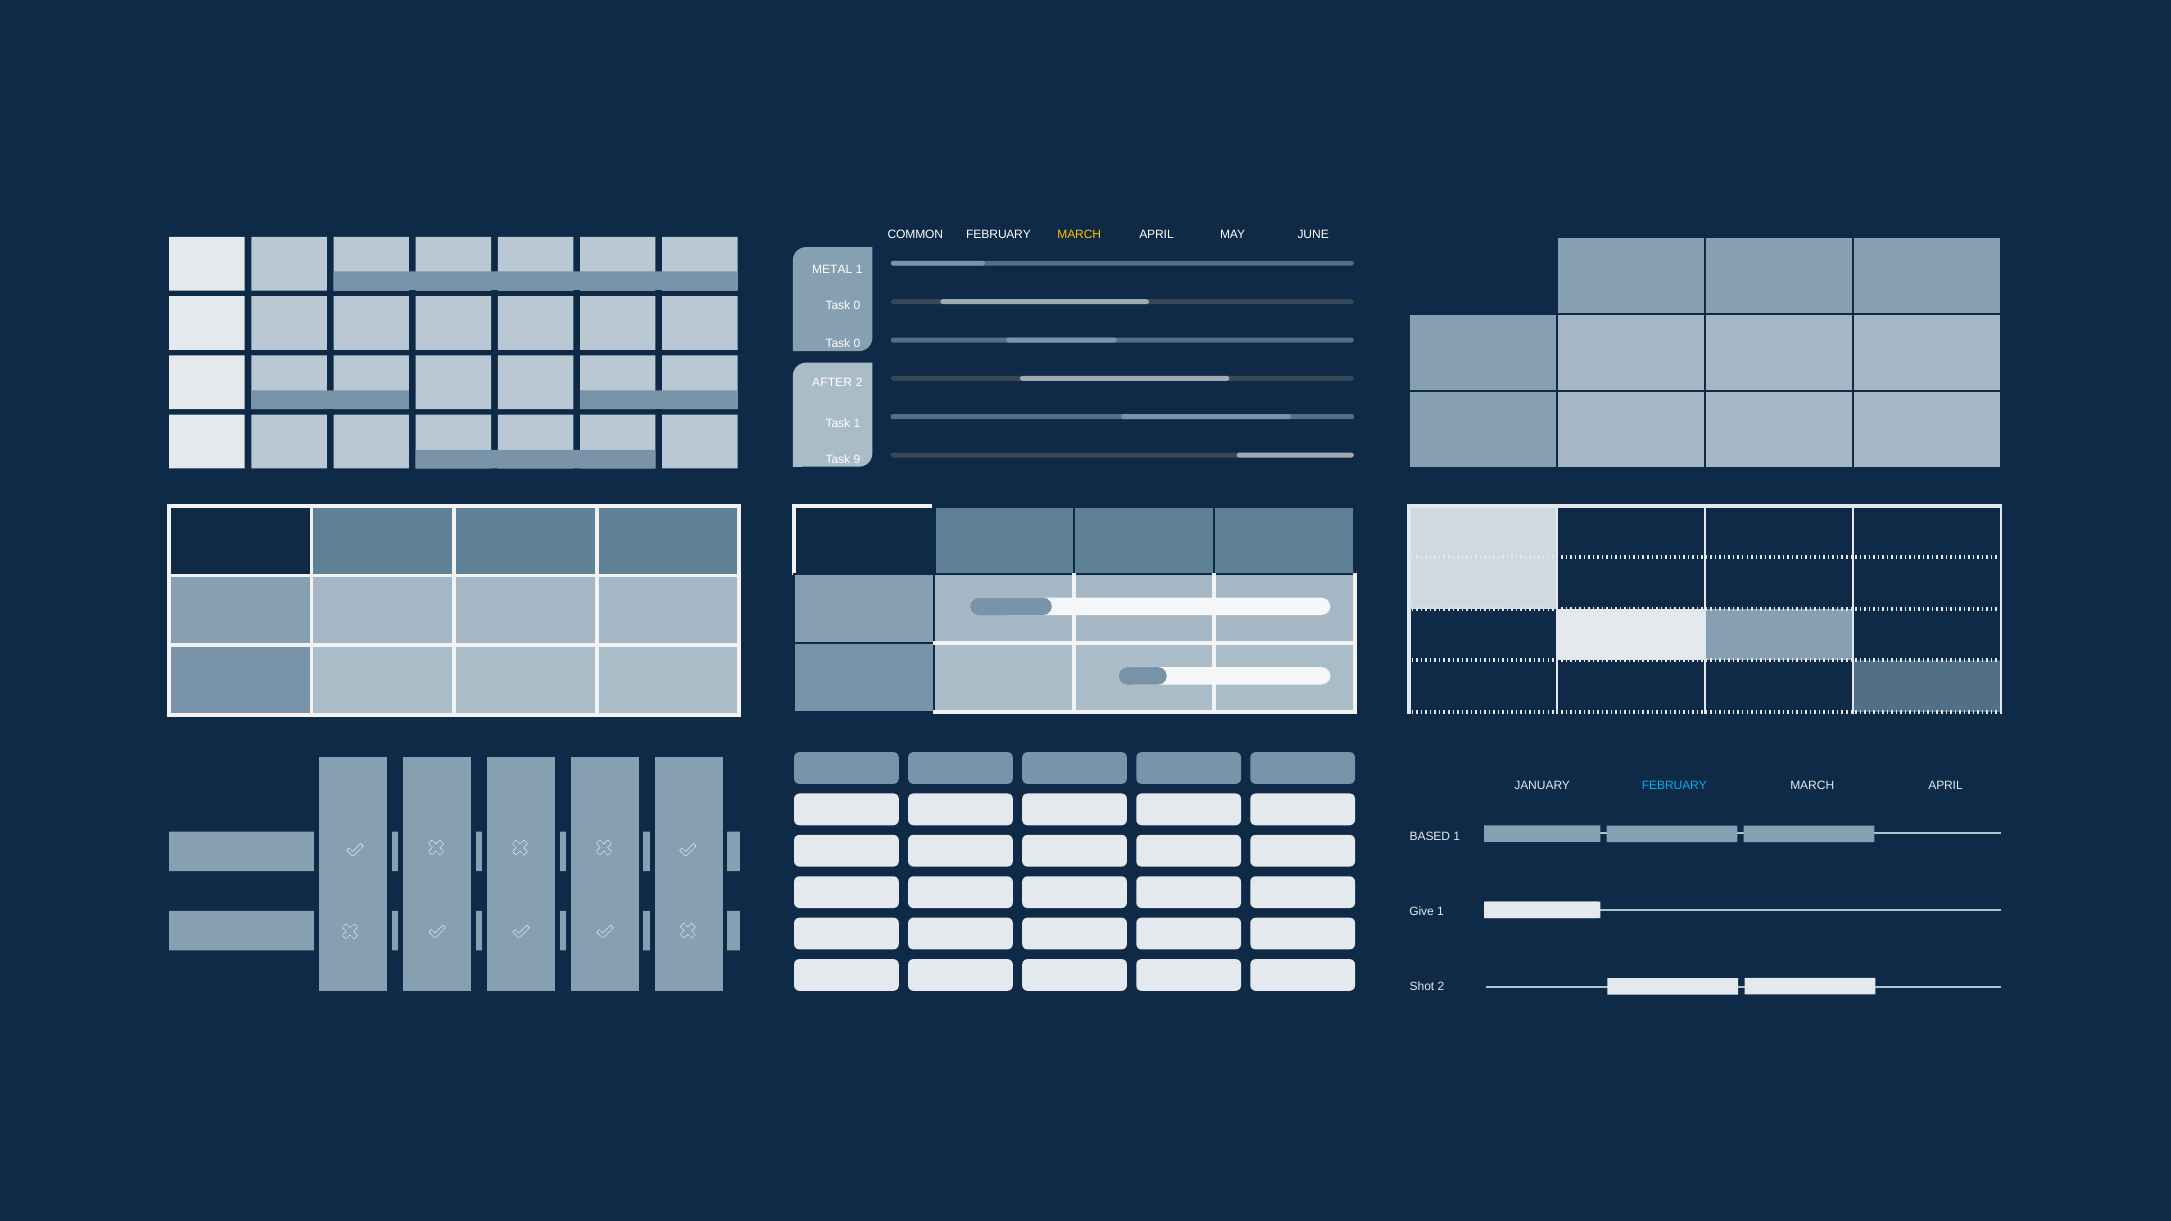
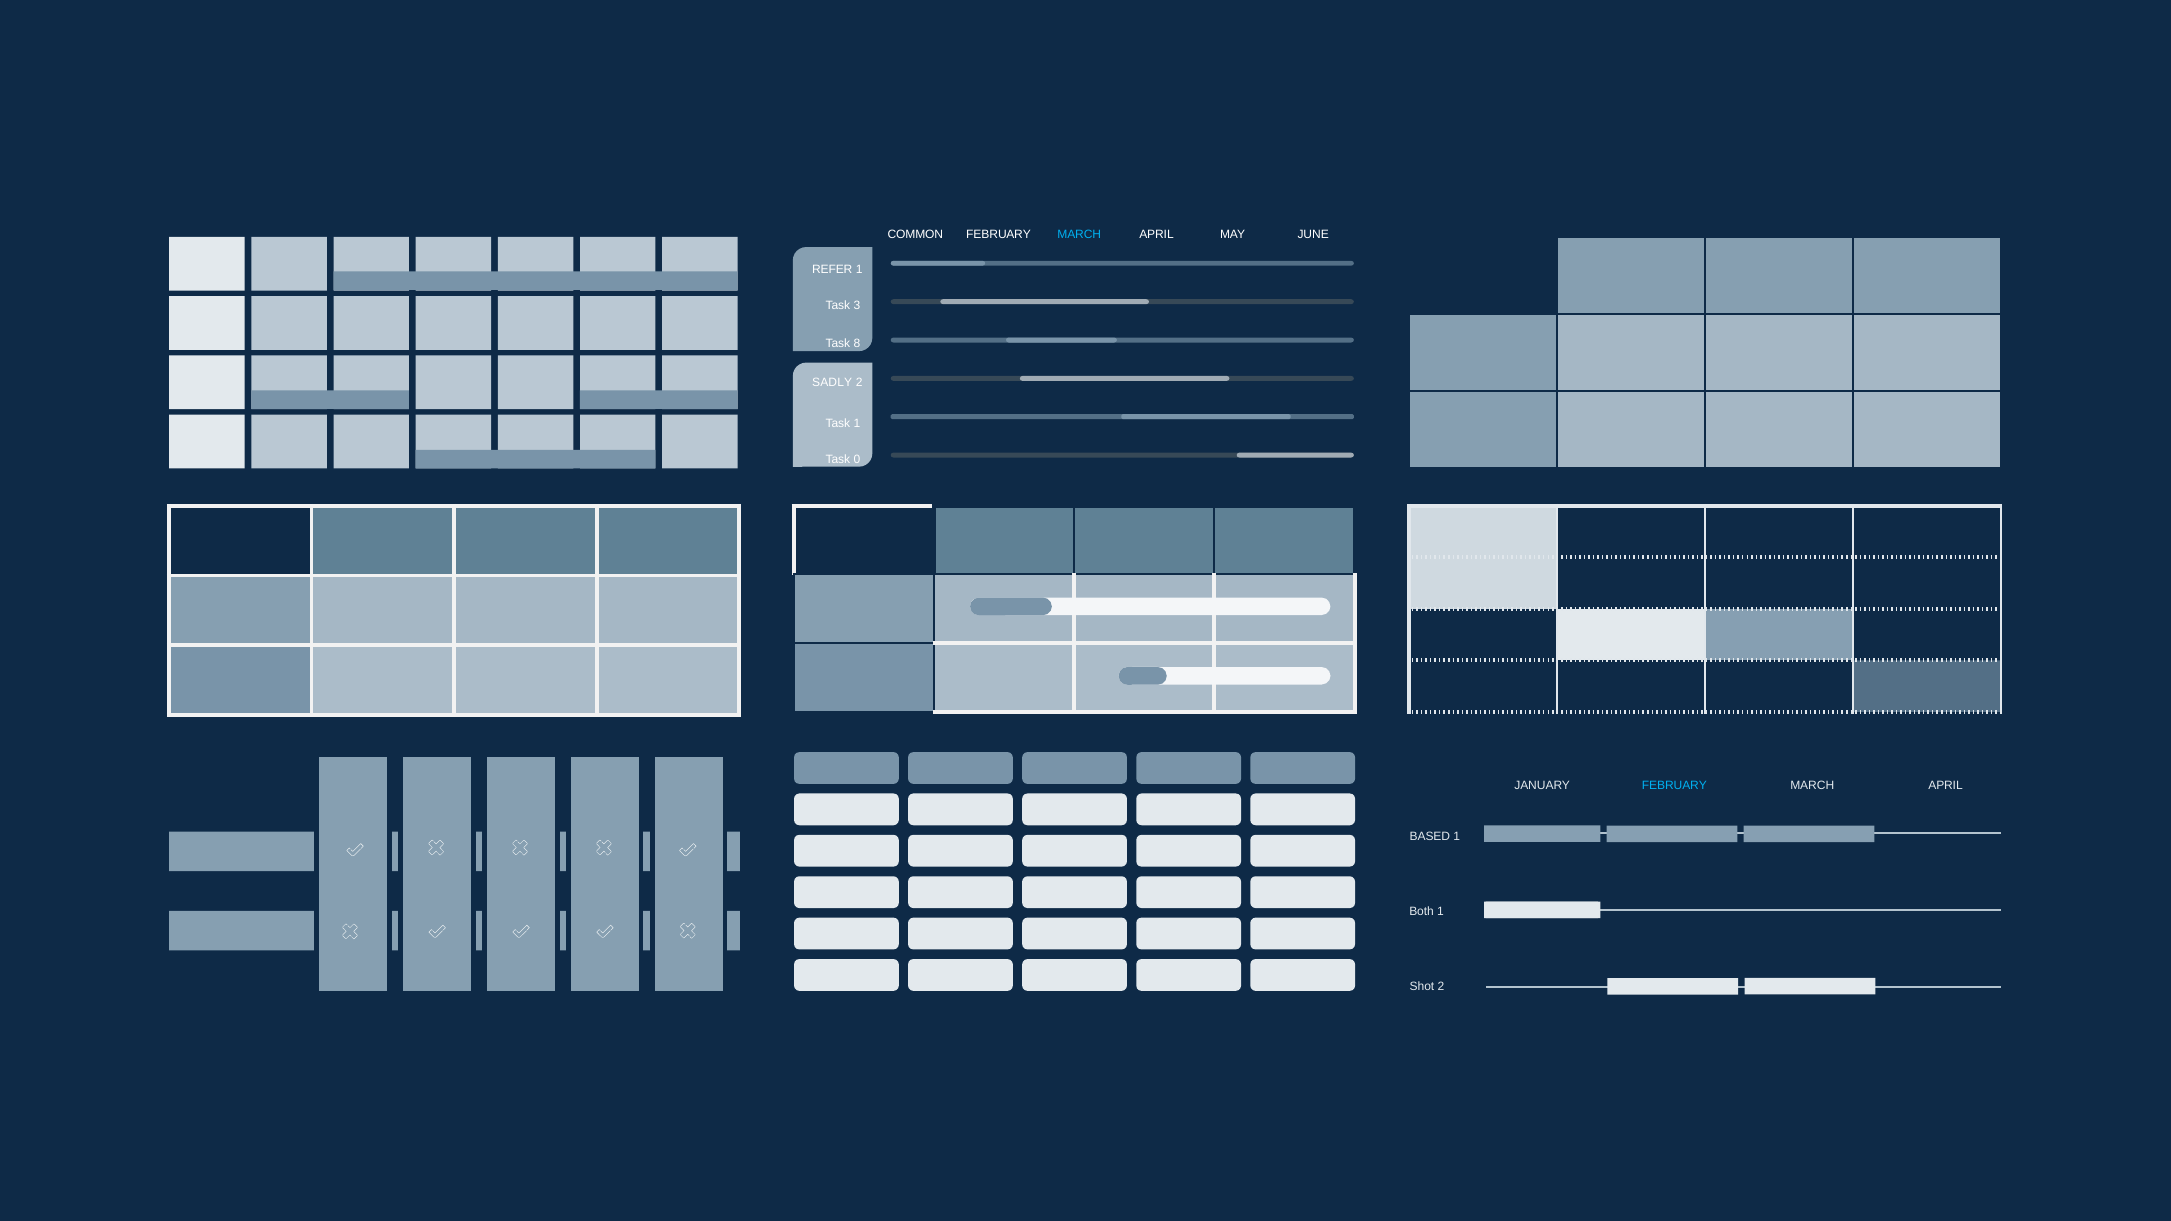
MARCH colour: yellow -> light blue (1079, 234)
METAL: METAL -> REFER (832, 269)
0: 0 -> 3 (857, 306)
0: 0 -> 8 (857, 344)
AFTER: AFTER -> SADLY (832, 383)
9: 9 -> 0 (857, 460)
Give: Give -> Both (1422, 912)
